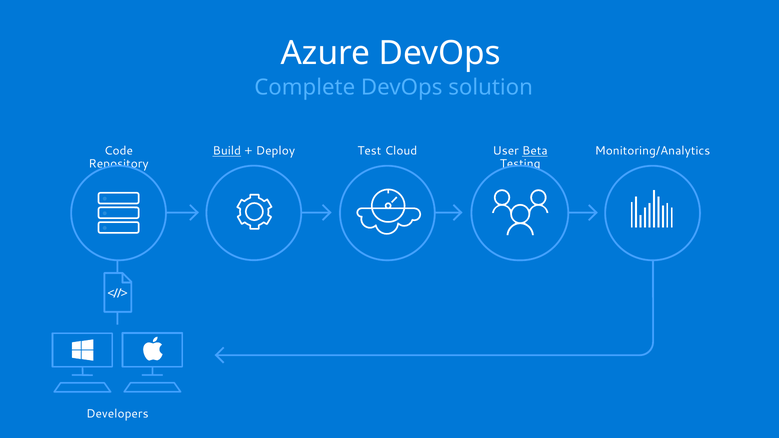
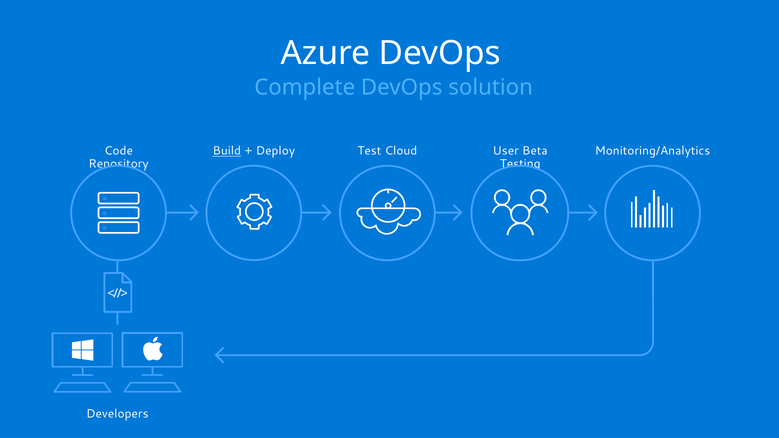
Beta underline: present -> none (535, 151)
